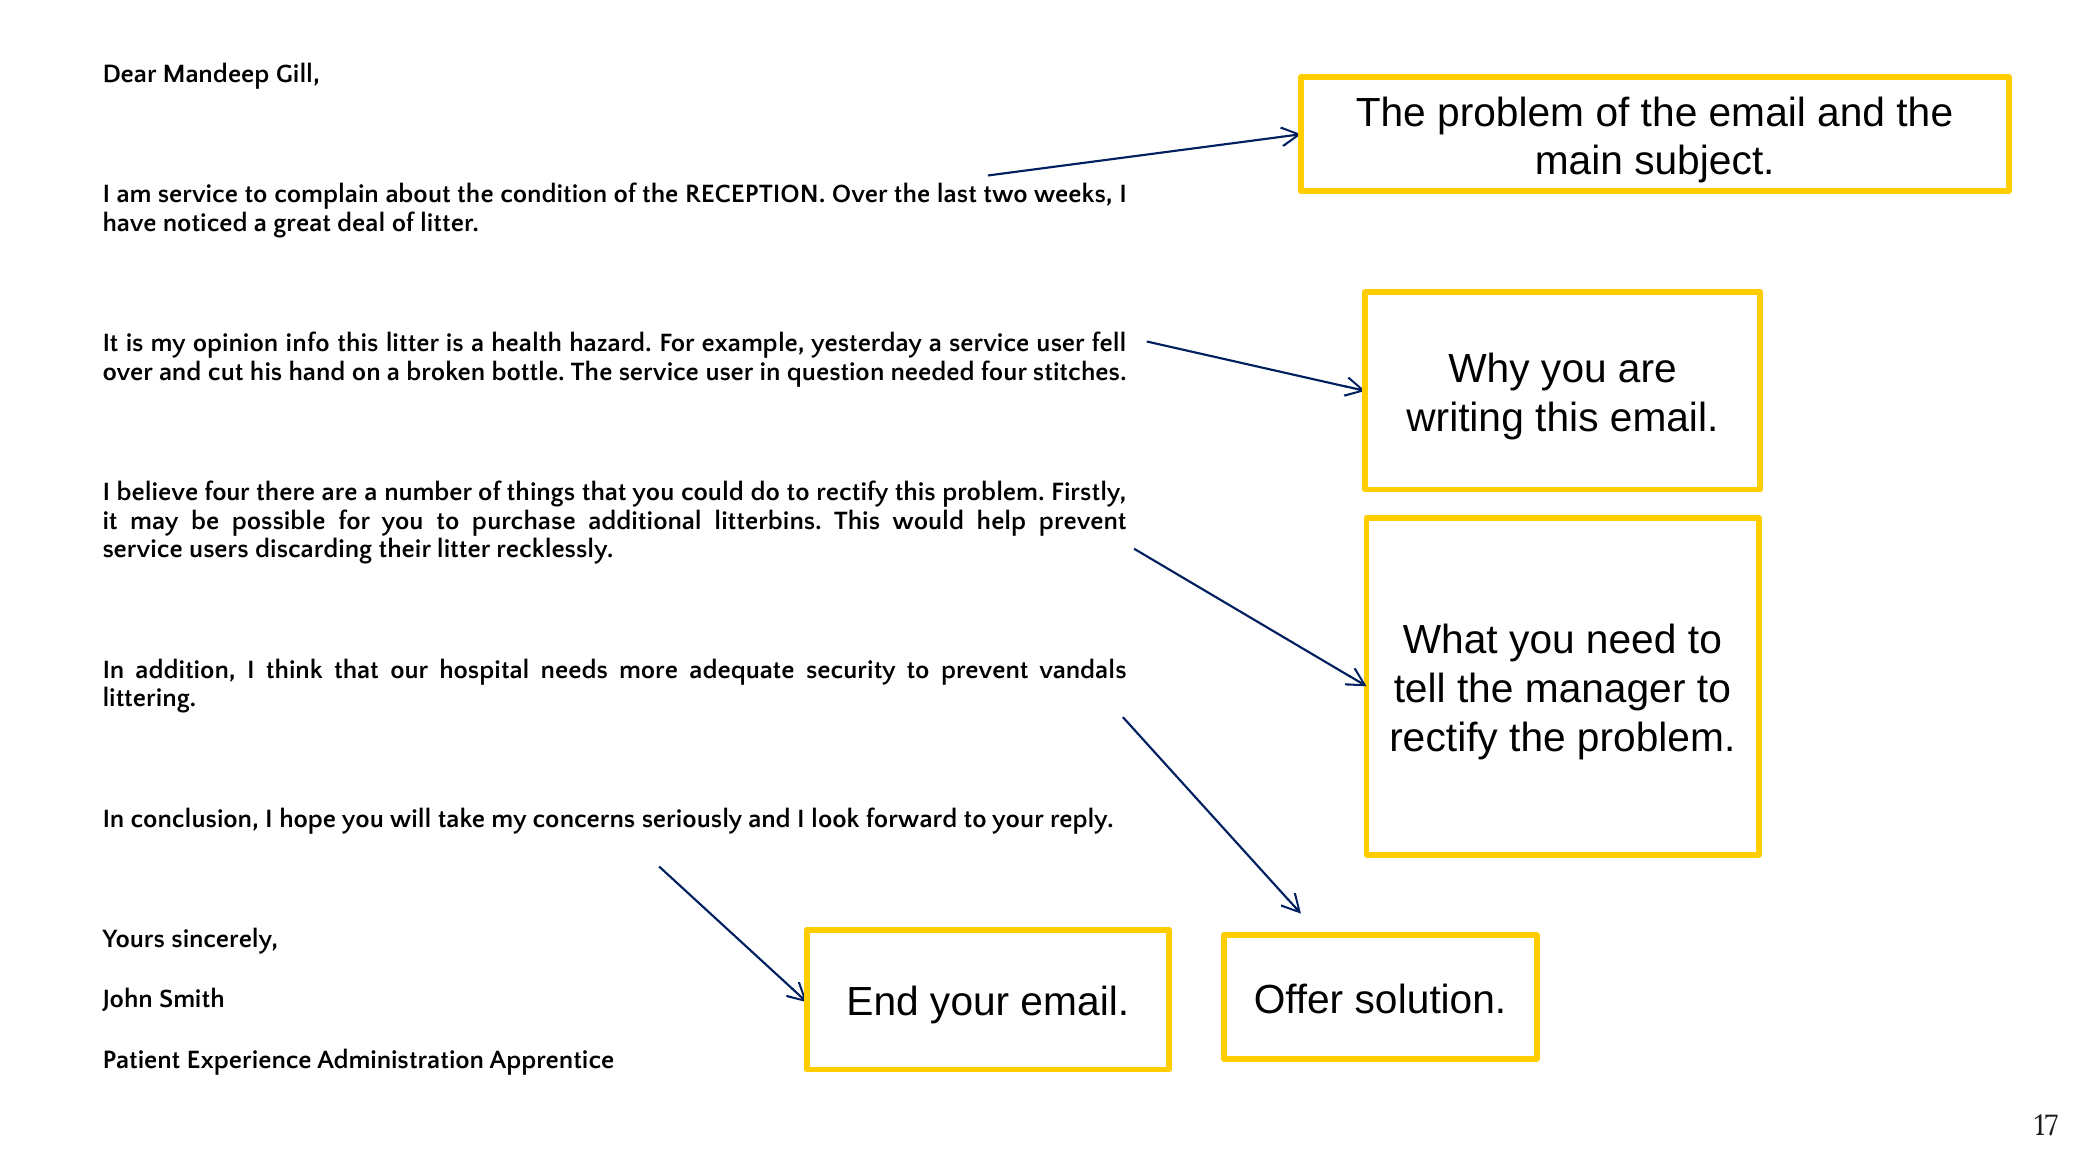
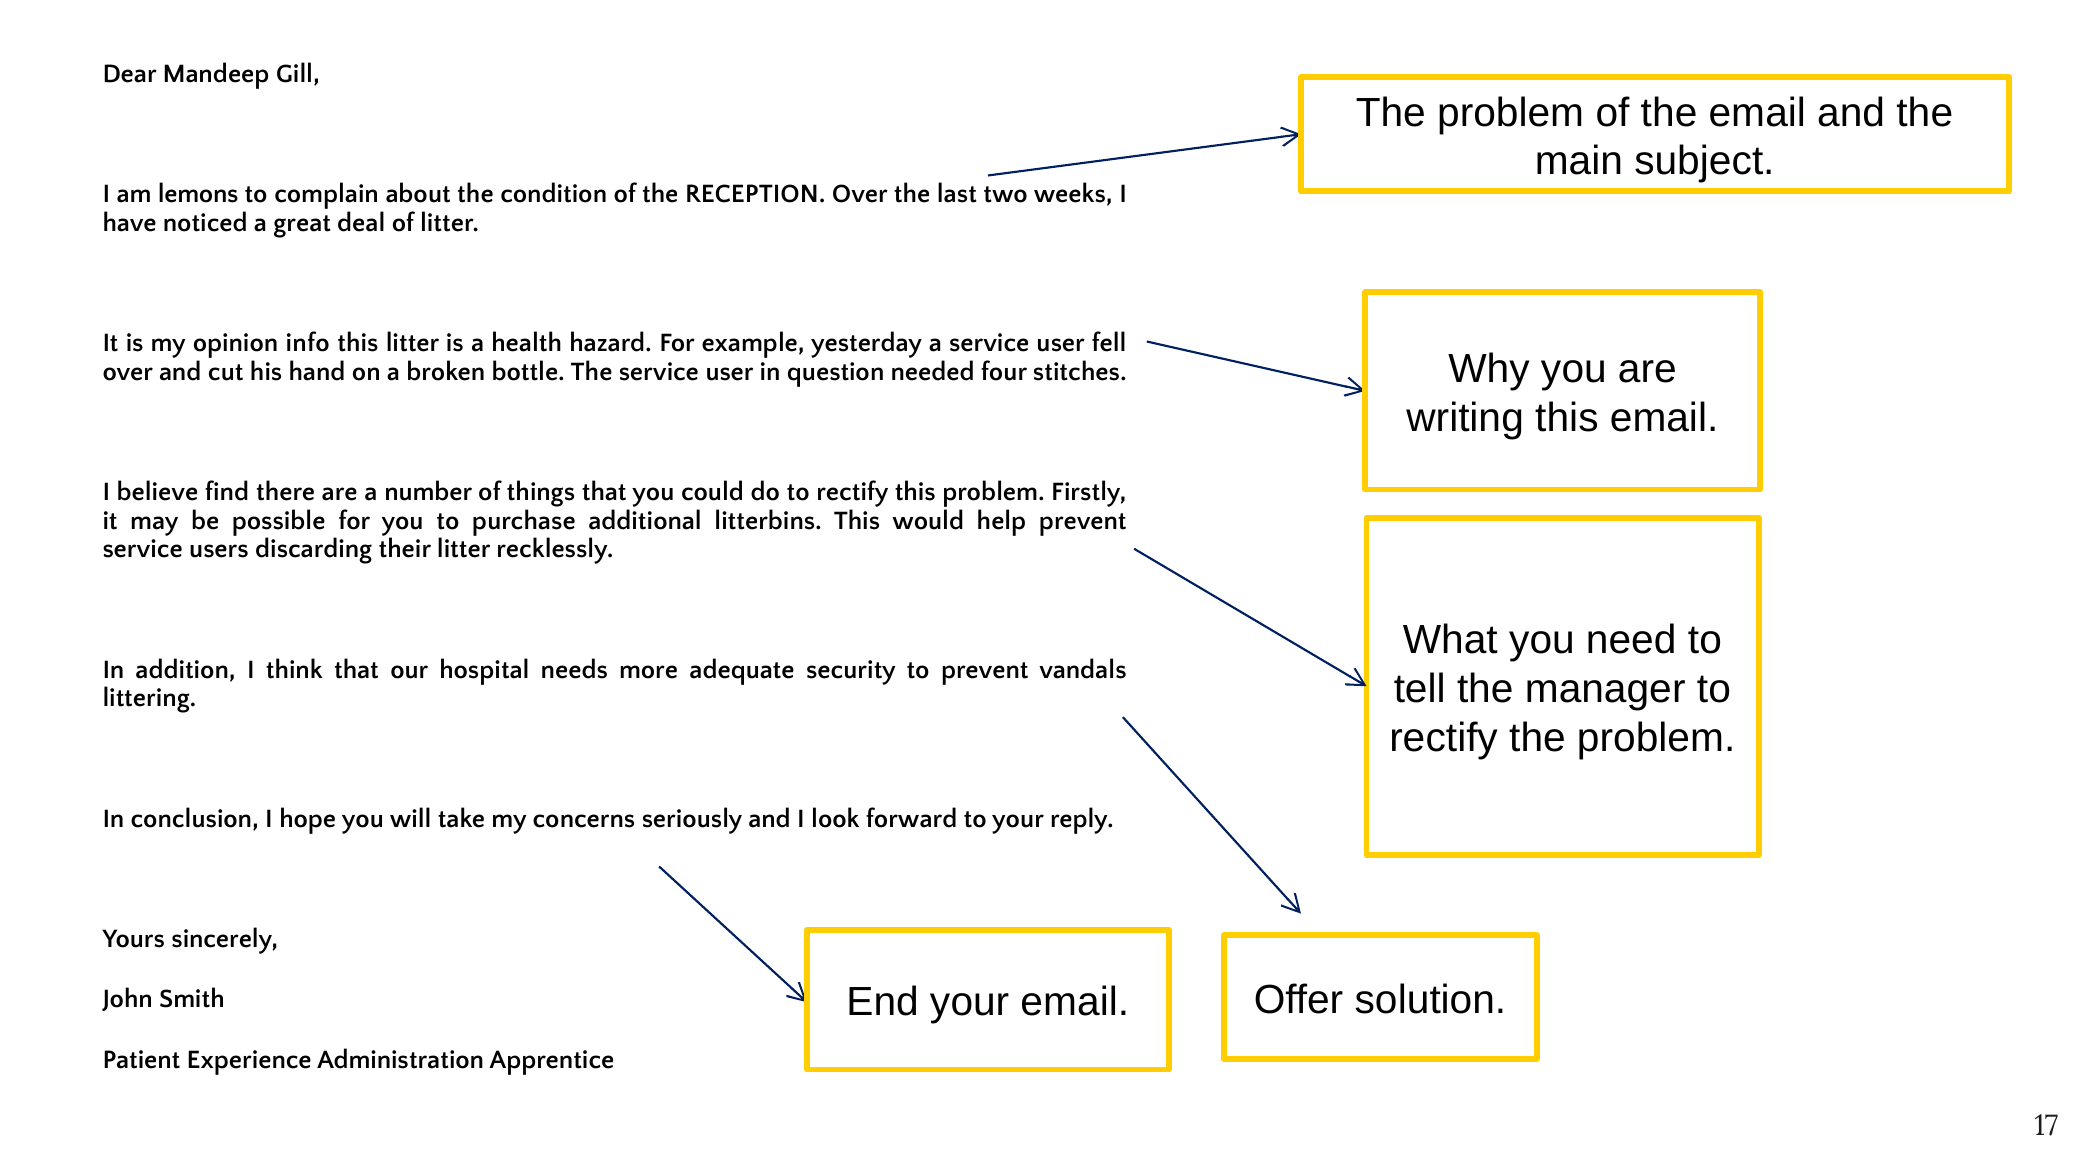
am service: service -> lemons (198, 194)
believe four: four -> find (227, 492)
